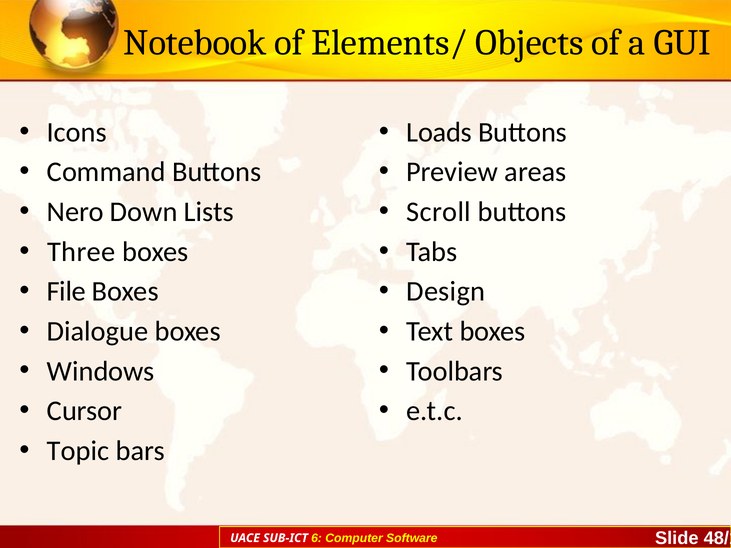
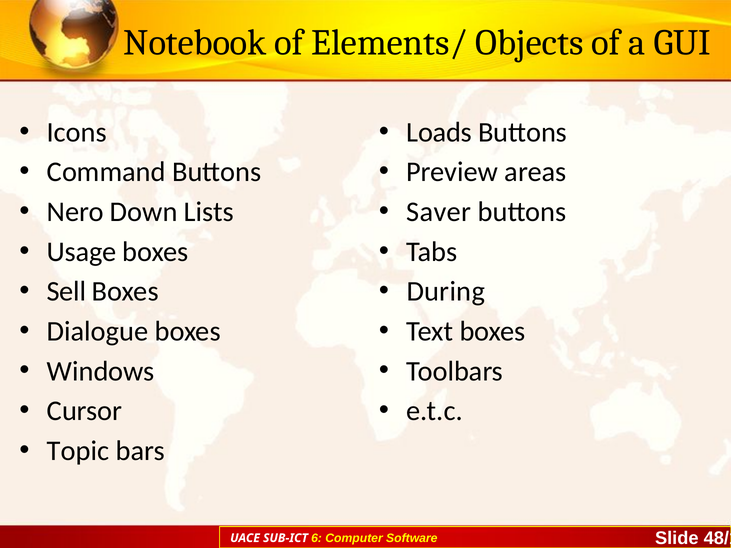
Scroll: Scroll -> Saver (439, 212)
Three: Three -> Usage (82, 252)
File: File -> Sell (66, 292)
Design: Design -> During (446, 292)
